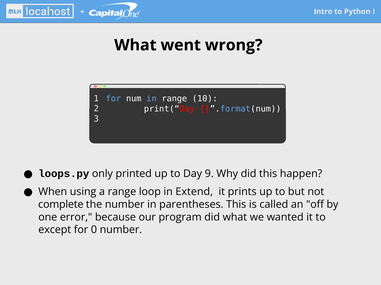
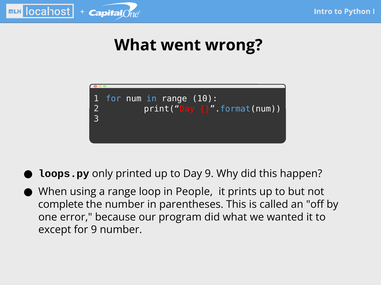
Extend: Extend -> People (194, 192)
for 0: 0 -> 9 (94, 230)
